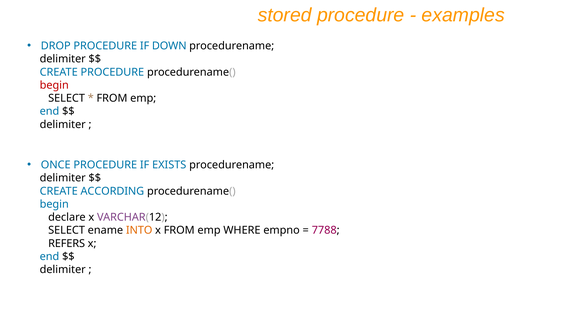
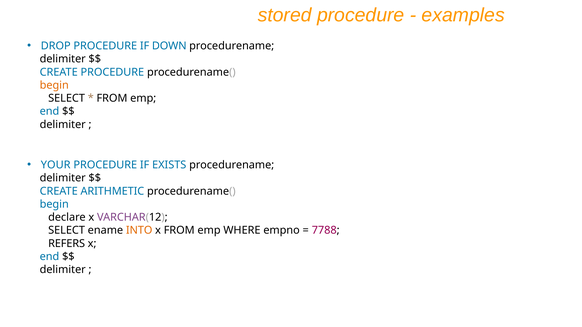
begin colour: red -> orange (54, 85)
ONCE: ONCE -> YOUR (56, 165)
ACCORDING: ACCORDING -> ARITHMETIC (112, 191)
